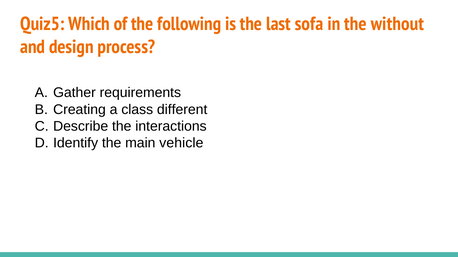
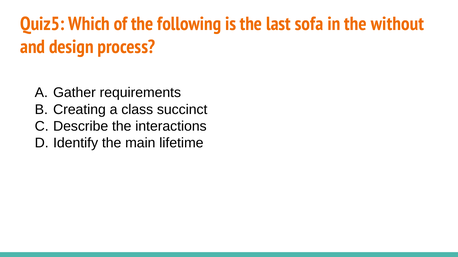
different: different -> succinct (182, 110)
vehicle: vehicle -> lifetime (181, 143)
